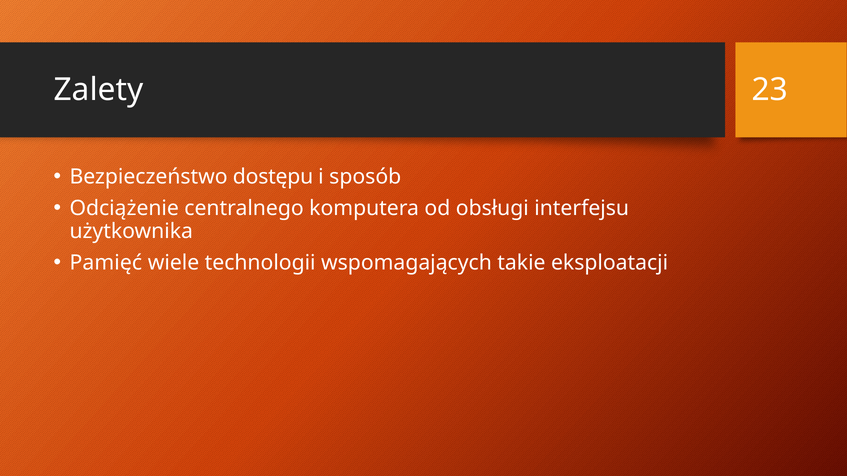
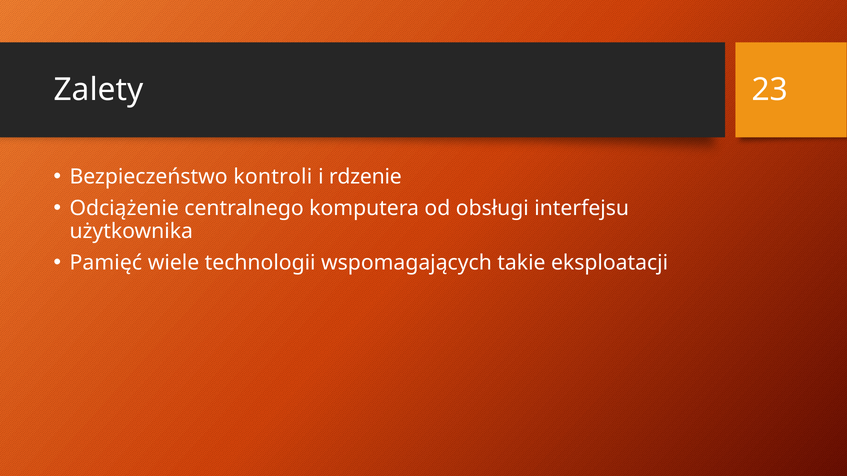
dostępu: dostępu -> kontroli (273, 177)
sposób: sposób -> rdzenie (365, 177)
